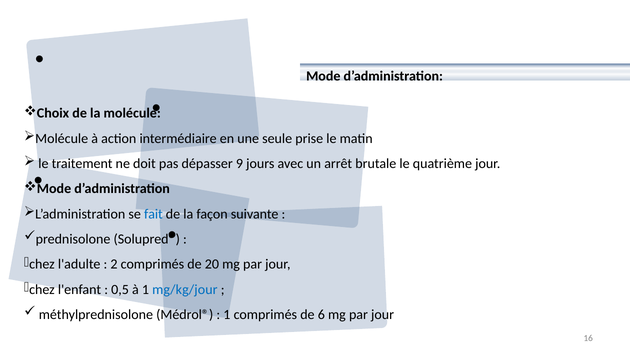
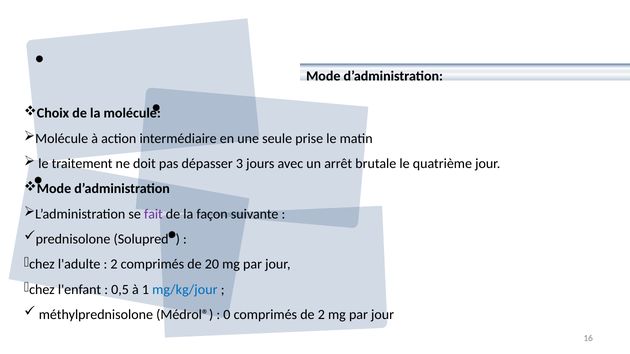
9: 9 -> 3 (240, 164)
fait colour: blue -> purple (153, 214)
1: 1 -> 0 (227, 315)
de 6: 6 -> 2 (321, 315)
